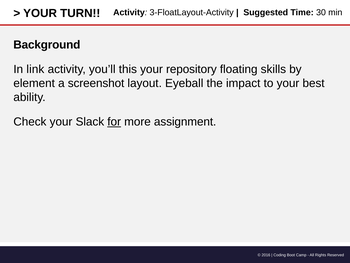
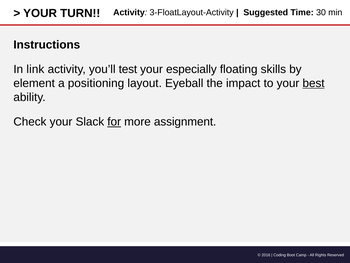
Background: Background -> Instructions (47, 45)
this: this -> test (128, 69)
repository: repository -> especially (191, 69)
screenshot: screenshot -> positioning (96, 83)
best underline: none -> present (314, 83)
